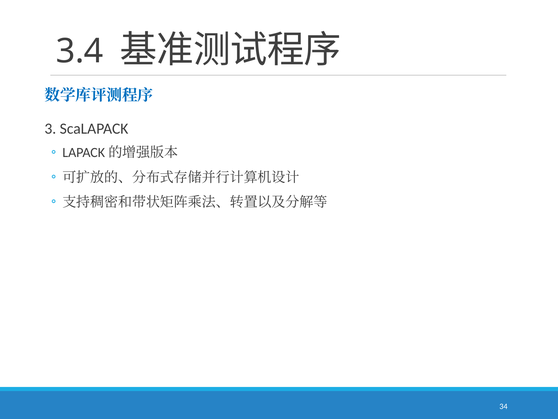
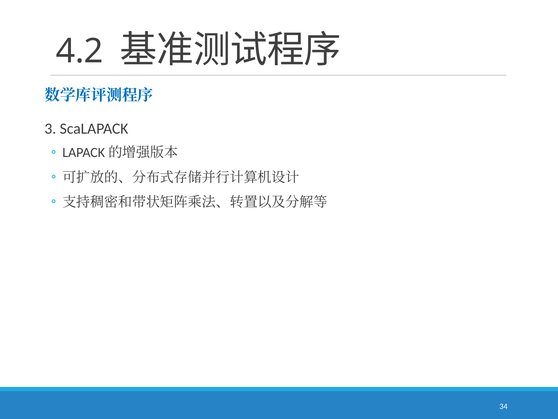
3.4: 3.4 -> 4.2 (80, 51)
